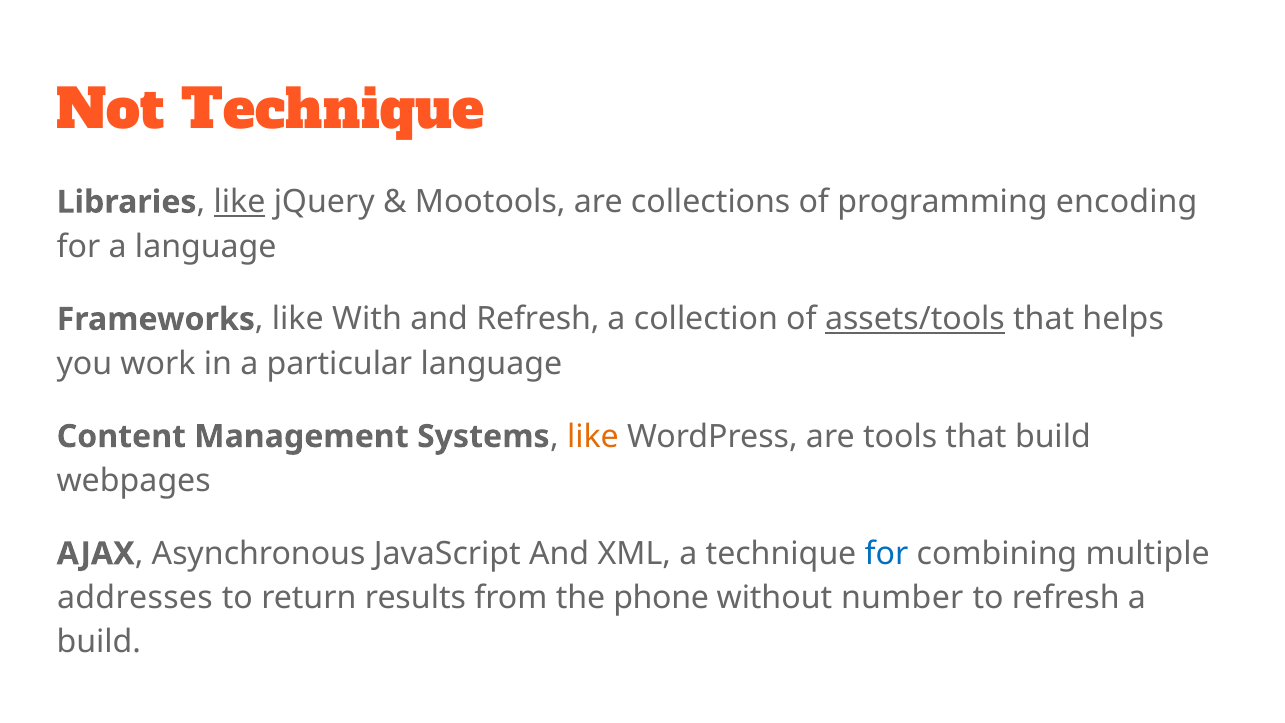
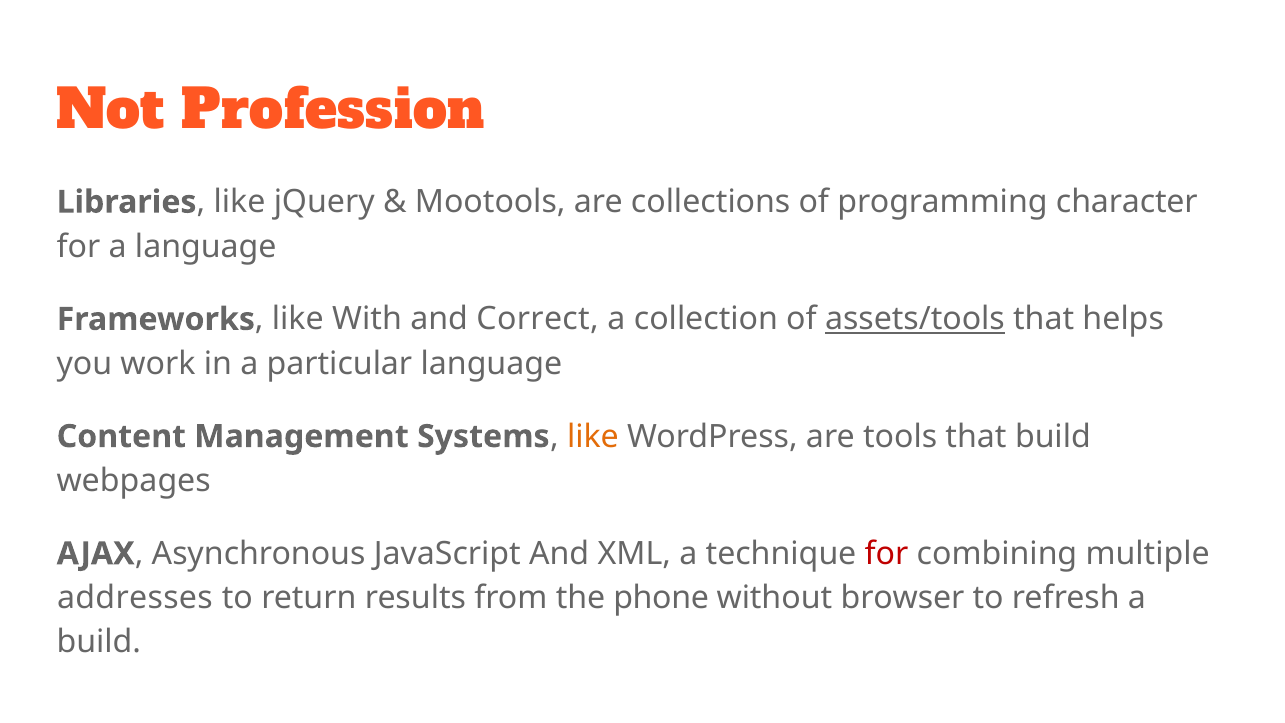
Not Technique: Technique -> Profession (333, 111)
like underline: present -> none (240, 202)
encoding: encoding -> character (1127, 202)
and Refresh: Refresh -> Correct (538, 319)
for colour: blue -> red (887, 554)
number: number -> browser (902, 598)
